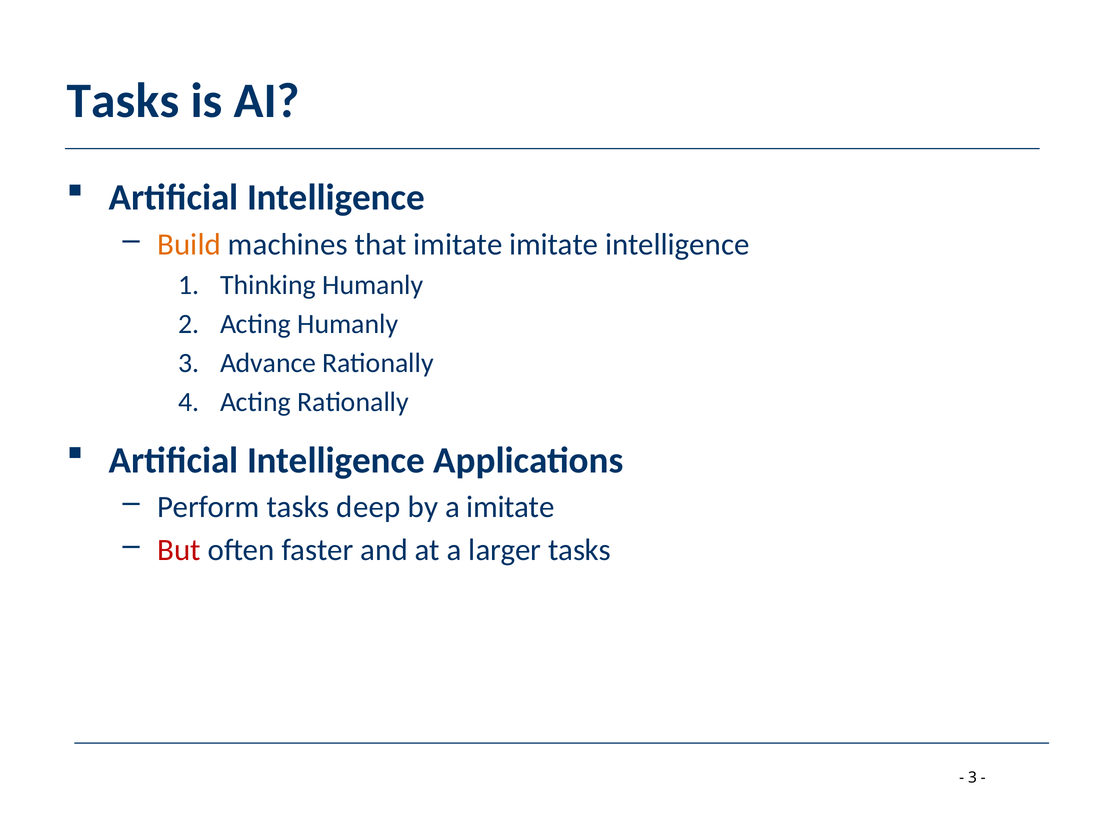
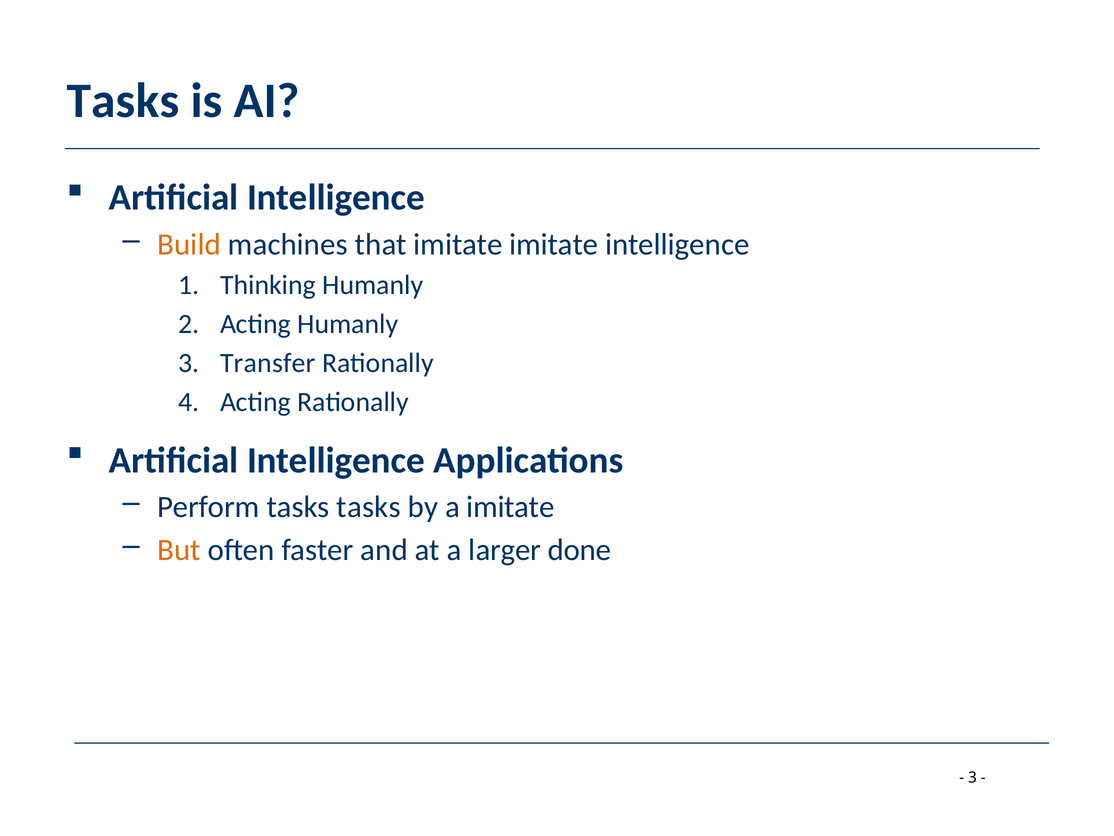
Advance: Advance -> Transfer (268, 363)
tasks deep: deep -> tasks (369, 507)
But colour: red -> orange (179, 550)
larger tasks: tasks -> done (580, 550)
